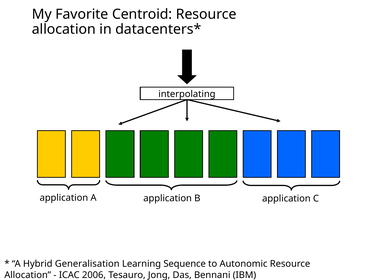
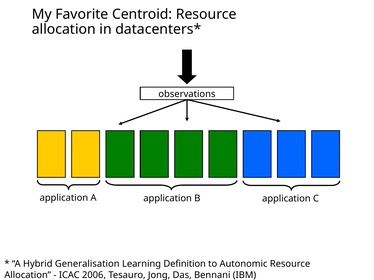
interpolating: interpolating -> observations (187, 94)
Sequence: Sequence -> Definition (185, 264)
